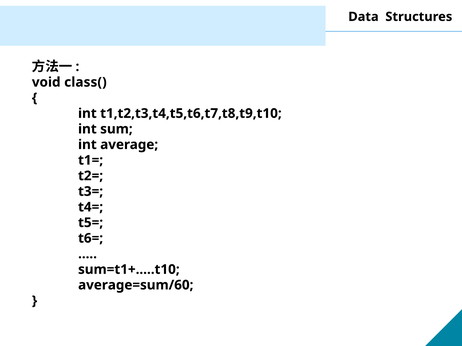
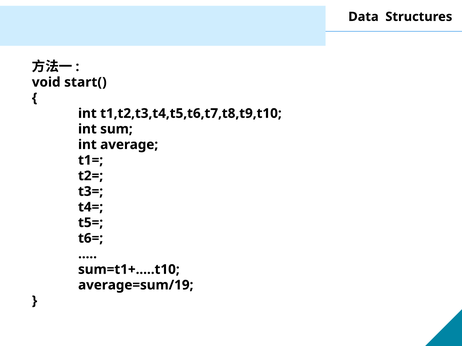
class(: class( -> start( (85, 82)
average=sum/60: average=sum/60 -> average=sum/19 (136, 285)
